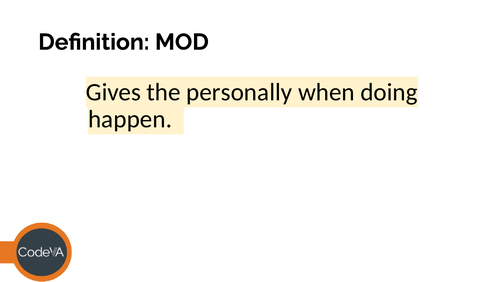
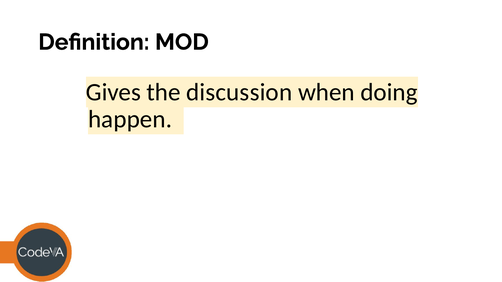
personally: personally -> discussion (239, 92)
